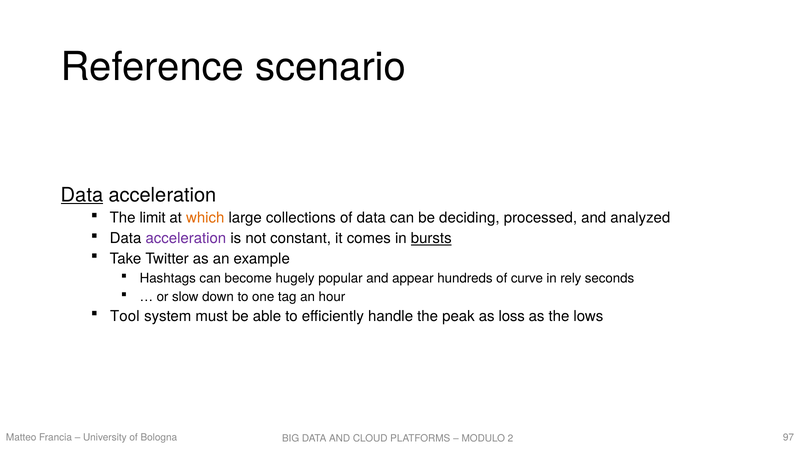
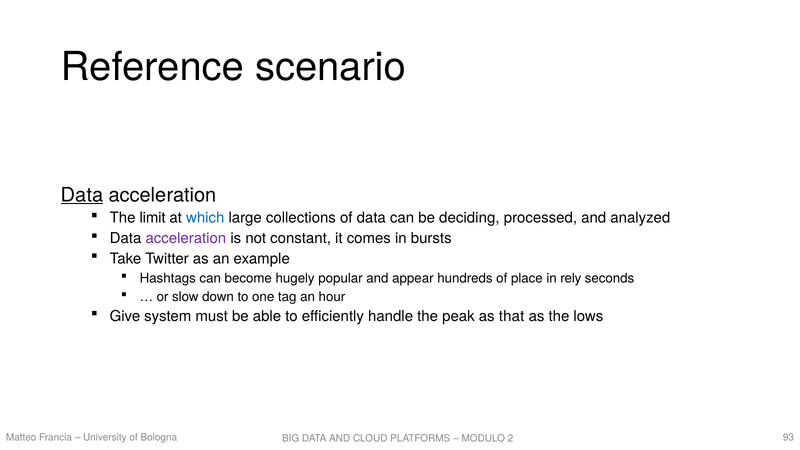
which colour: orange -> blue (205, 218)
bursts underline: present -> none (431, 238)
curve: curve -> place (527, 278)
Tool: Tool -> Give (125, 316)
loss: loss -> that (512, 316)
97: 97 -> 93 (788, 438)
